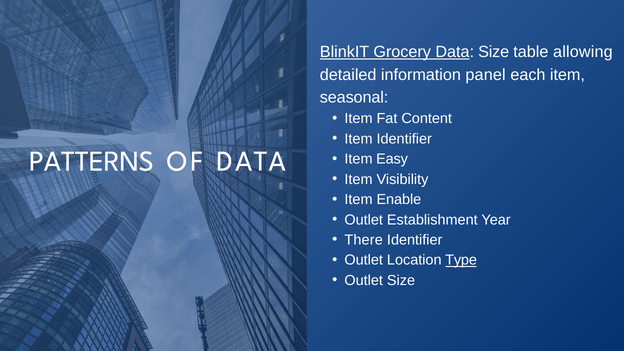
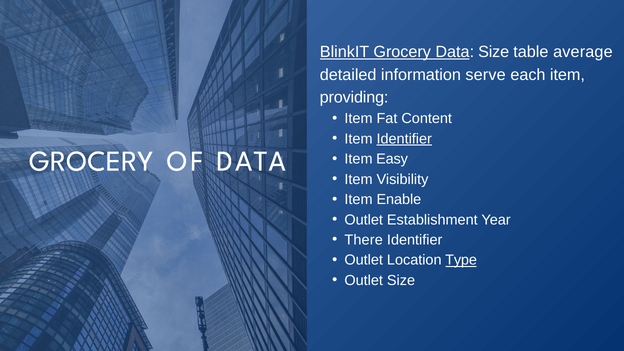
allowing: allowing -> average (583, 52)
panel: panel -> serve (486, 75)
seasonal: seasonal -> providing (354, 97)
Identifier underline: none -> present (404, 139)
PATTERNS: PATTERNS -> GROCERY (91, 161)
